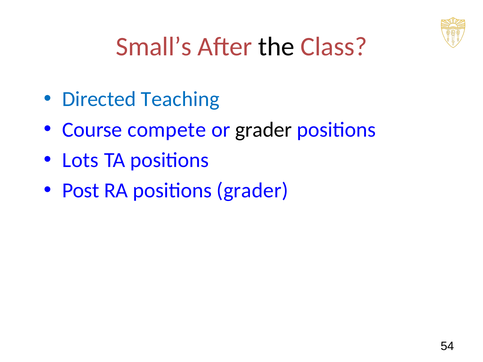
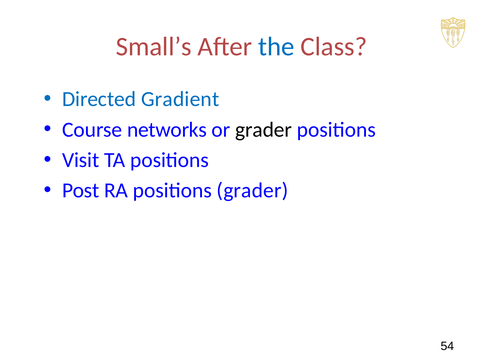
the colour: black -> blue (276, 47)
Teaching: Teaching -> Gradient (180, 99)
compete: compete -> networks (167, 130)
Lots: Lots -> Visit (81, 160)
